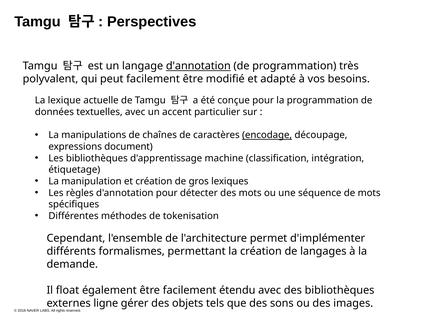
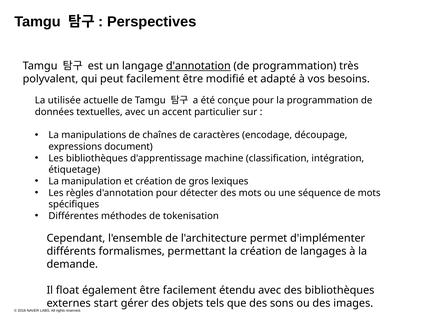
lexique: lexique -> utilisée (64, 101)
encodage underline: present -> none (267, 135)
ligne: ligne -> start (106, 304)
